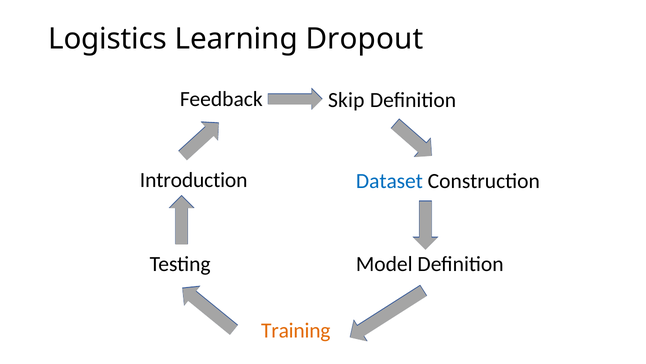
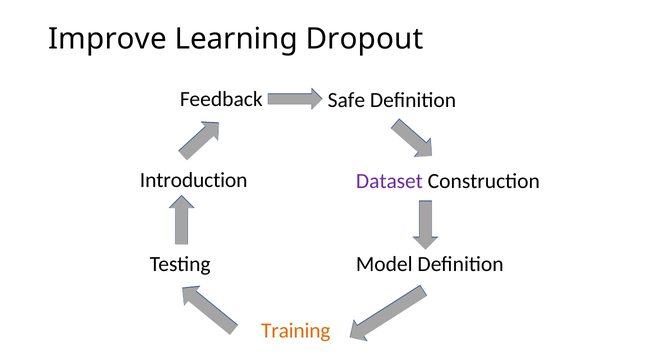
Logistics: Logistics -> Improve (108, 39)
Skip: Skip -> Safe (346, 100)
Dataset colour: blue -> purple (389, 181)
